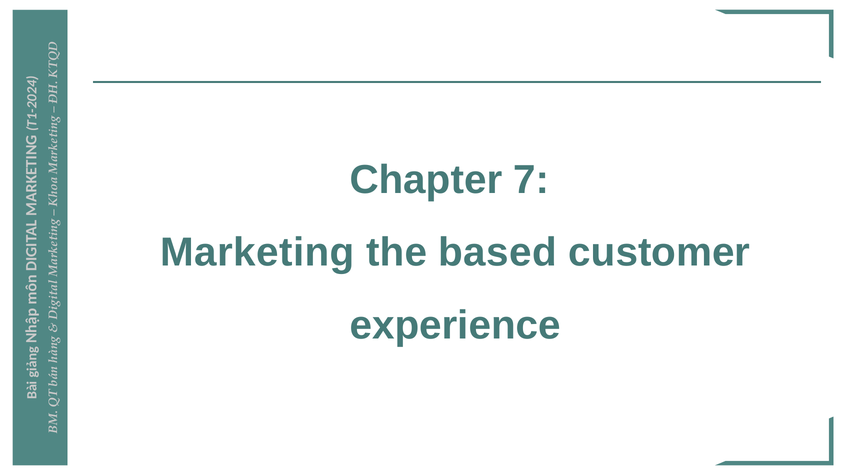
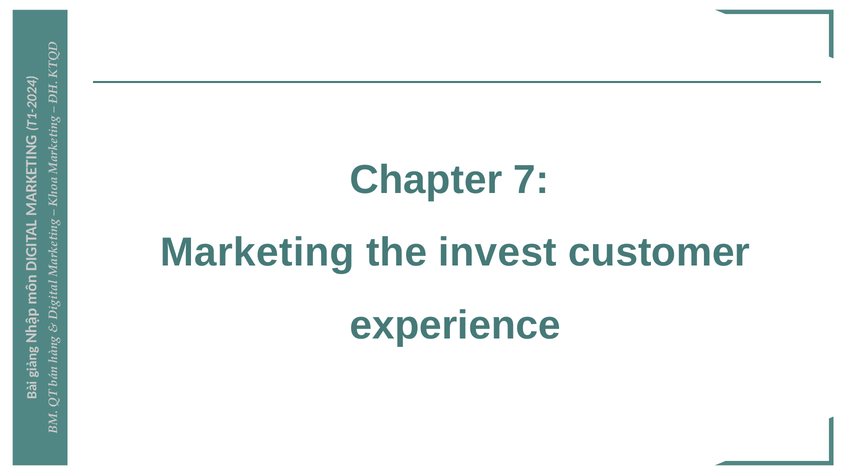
based: based -> invest (498, 252)
